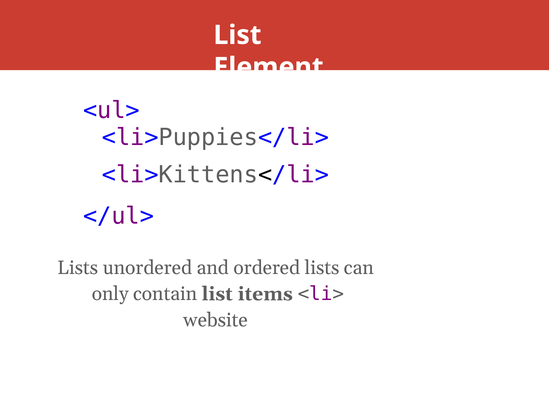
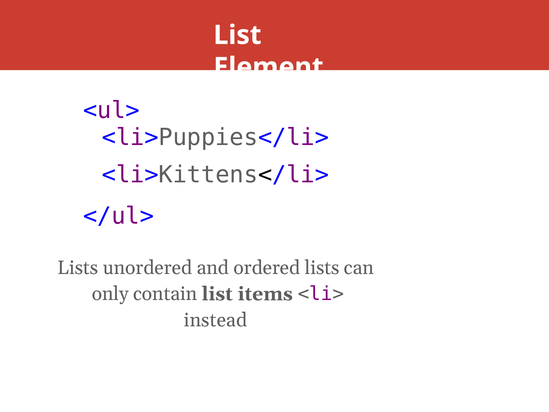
website: website -> instead (216, 320)
